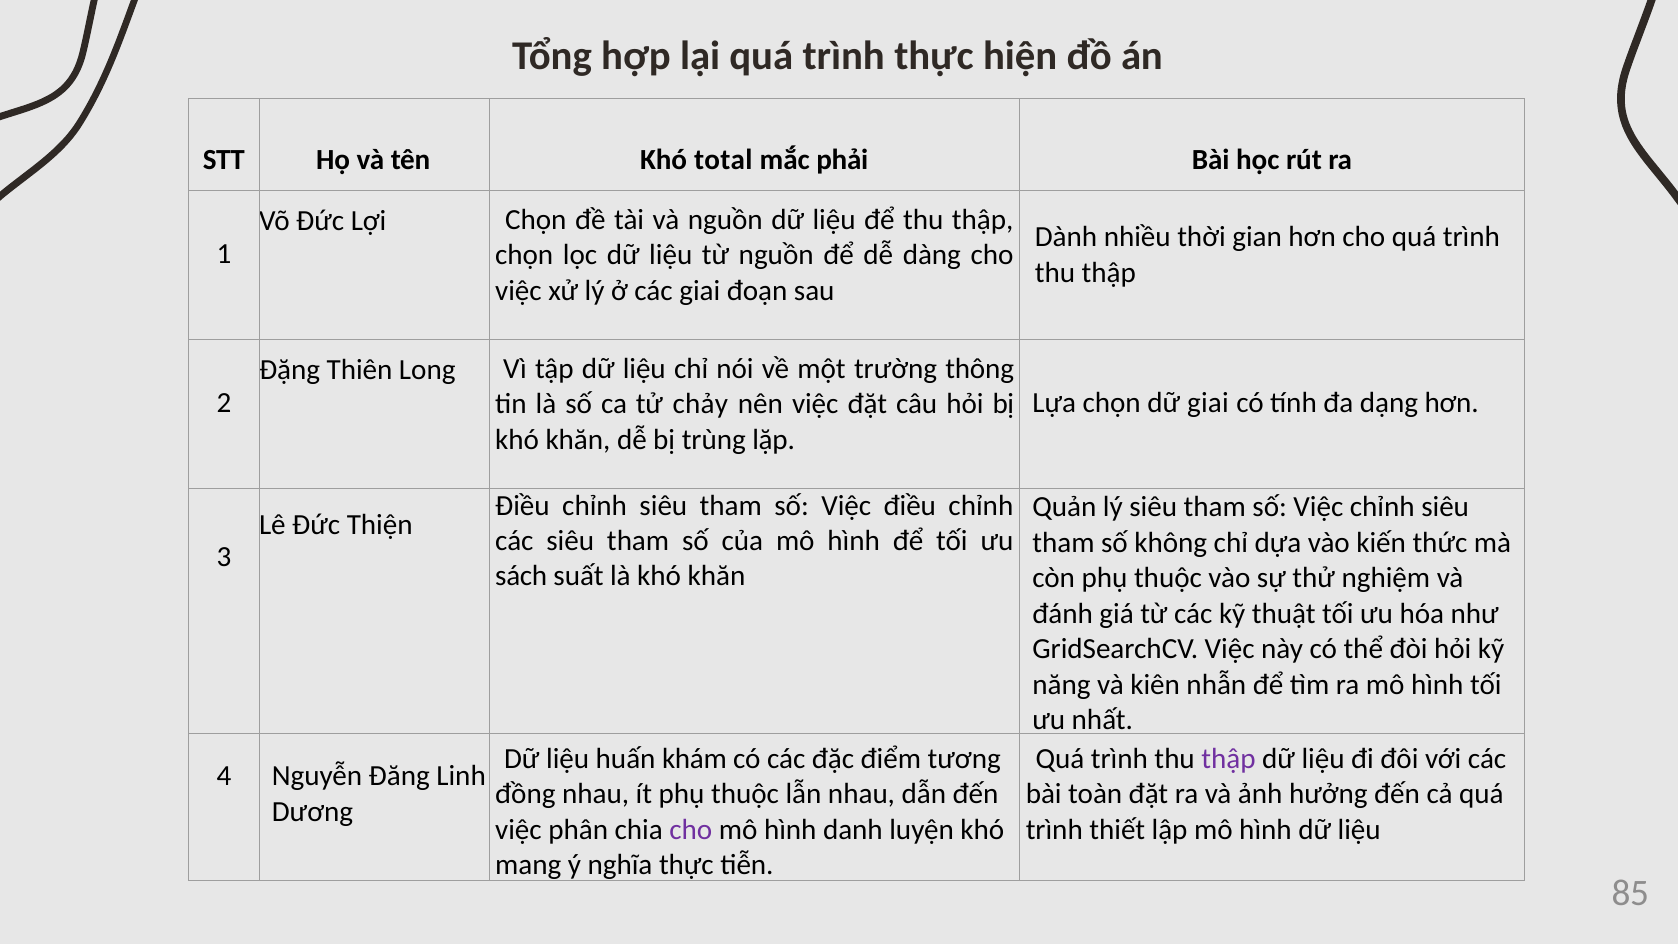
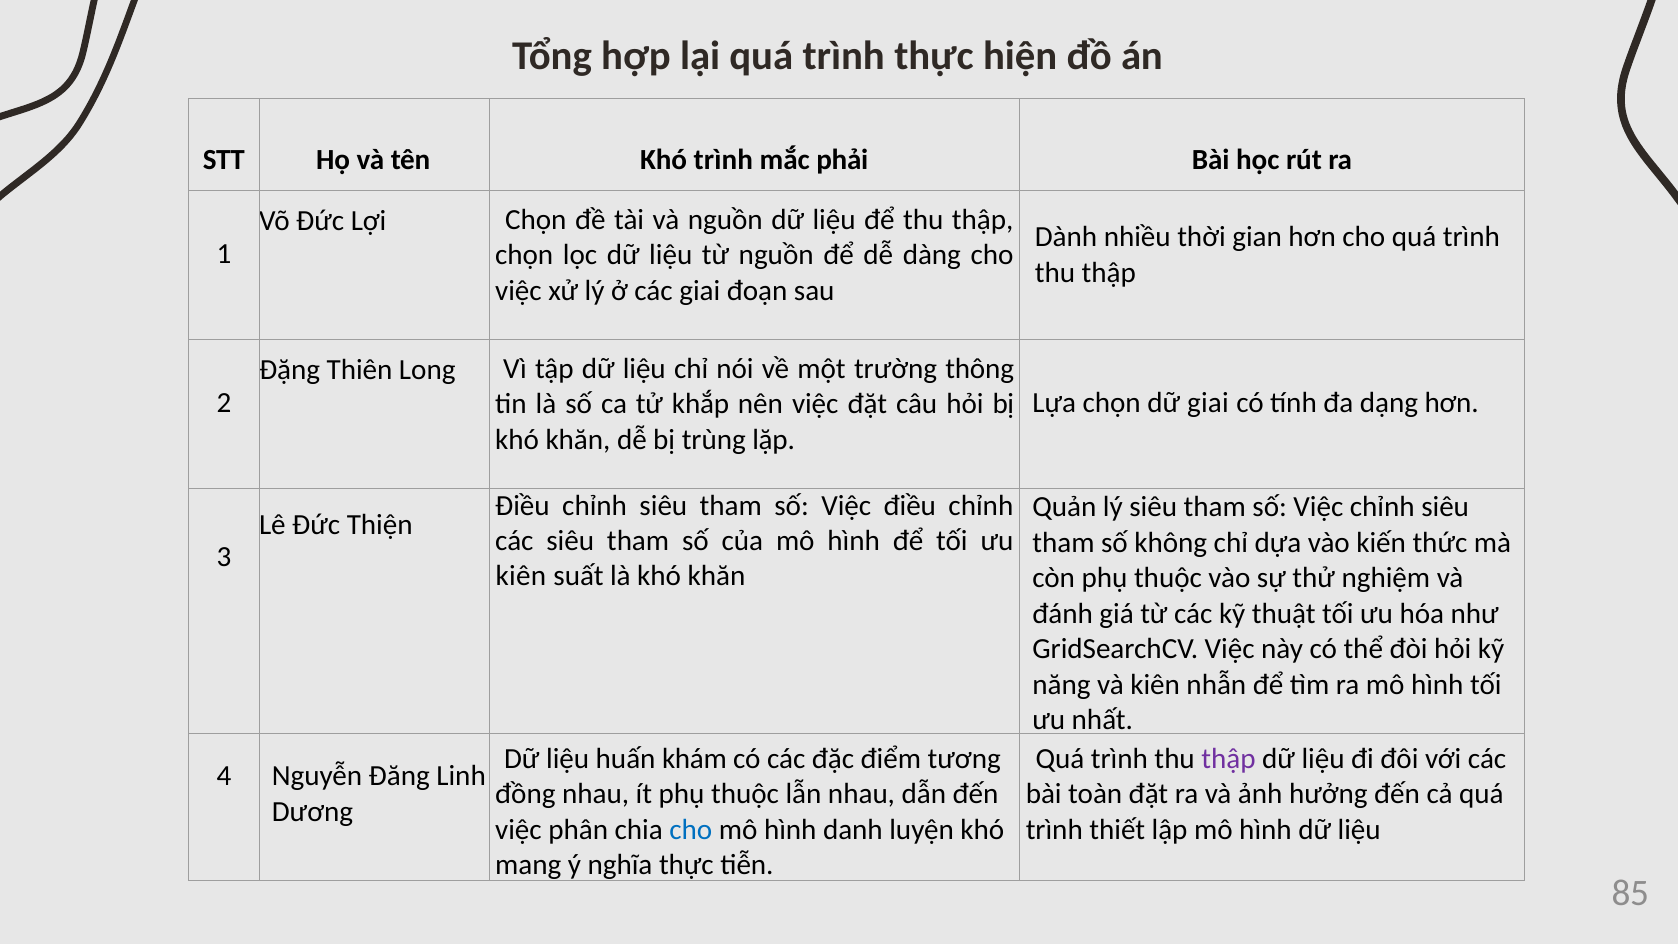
Khó total: total -> trình (723, 160)
chảy: chảy -> khắp (701, 404)
sách: sách -> kiên (521, 576)
cho colour: purple -> blue (691, 830)
